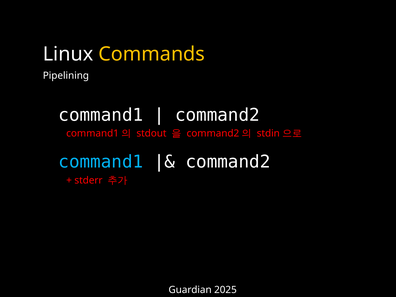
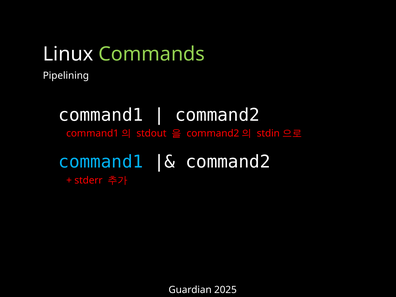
Commands colour: yellow -> light green (152, 54)
